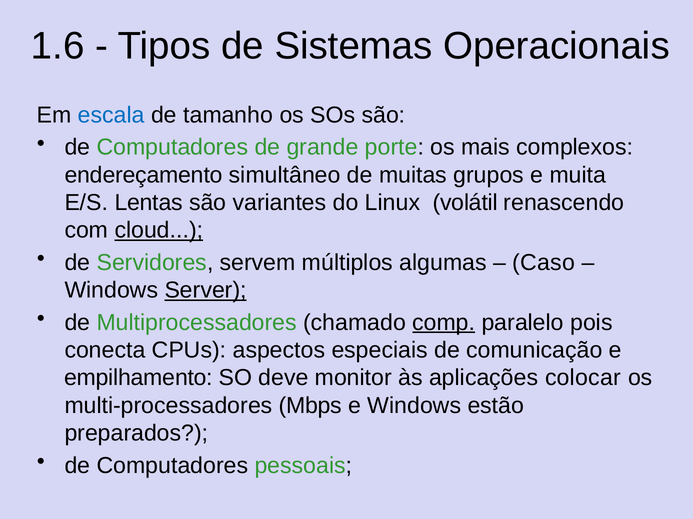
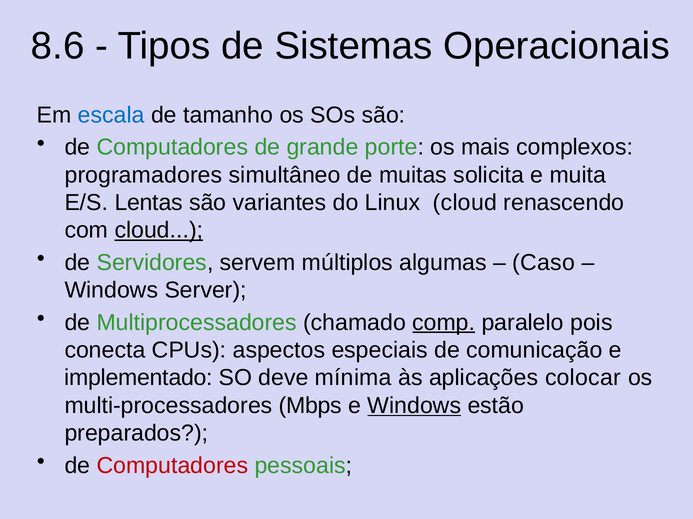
1.6: 1.6 -> 8.6 (58, 46)
endereçamento: endereçamento -> programadores (143, 175)
grupos: grupos -> solicita (489, 175)
Linux volátil: volátil -> cloud (465, 203)
Server underline: present -> none (206, 291)
empilhamento: empilhamento -> implementado (139, 378)
monitor: monitor -> mínima (353, 378)
Windows underline: none -> present (414, 406)
Computadores colour: black -> red (172, 466)
